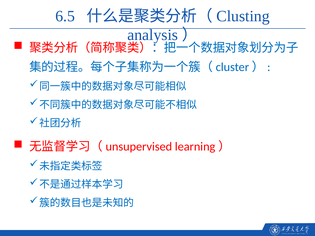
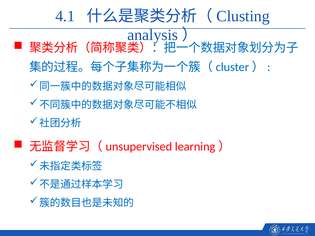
6.5: 6.5 -> 4.1 (65, 16)
